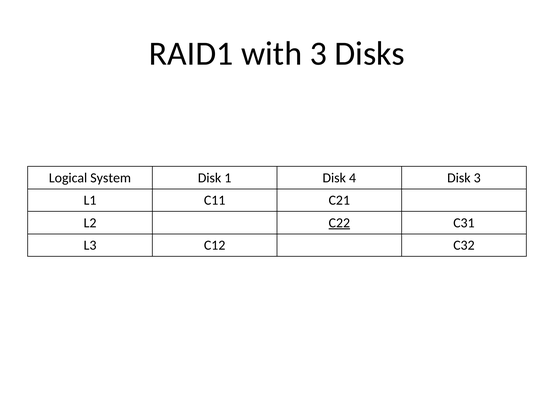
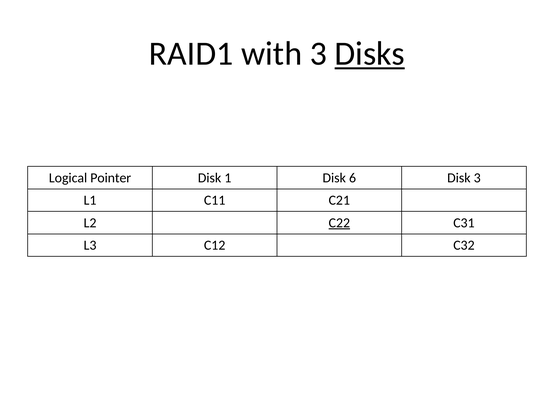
Disks underline: none -> present (370, 54)
System: System -> Pointer (111, 178)
4: 4 -> 6 (353, 178)
